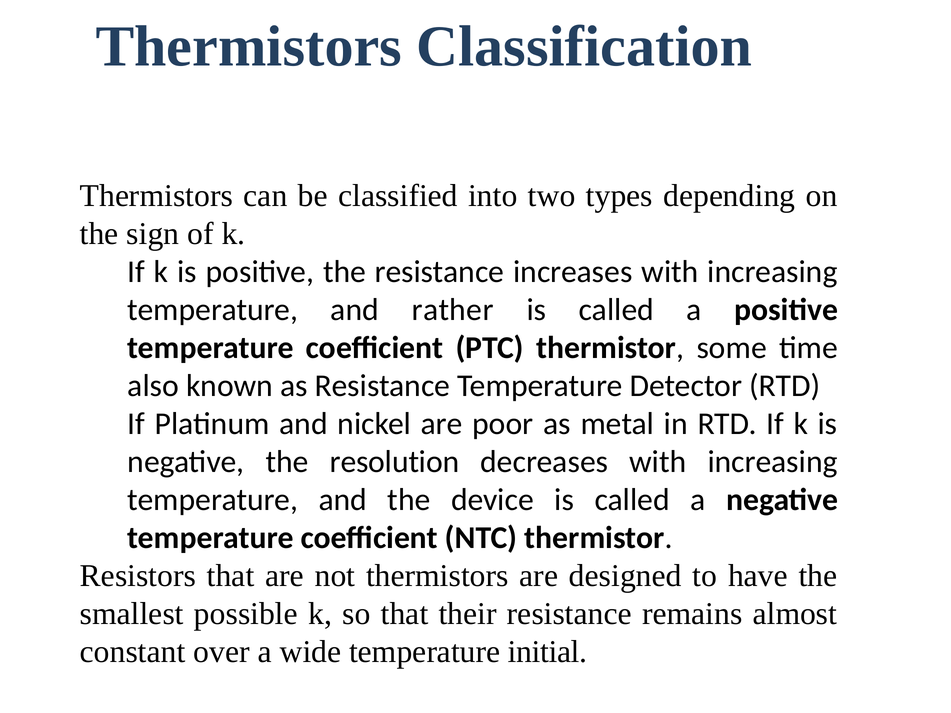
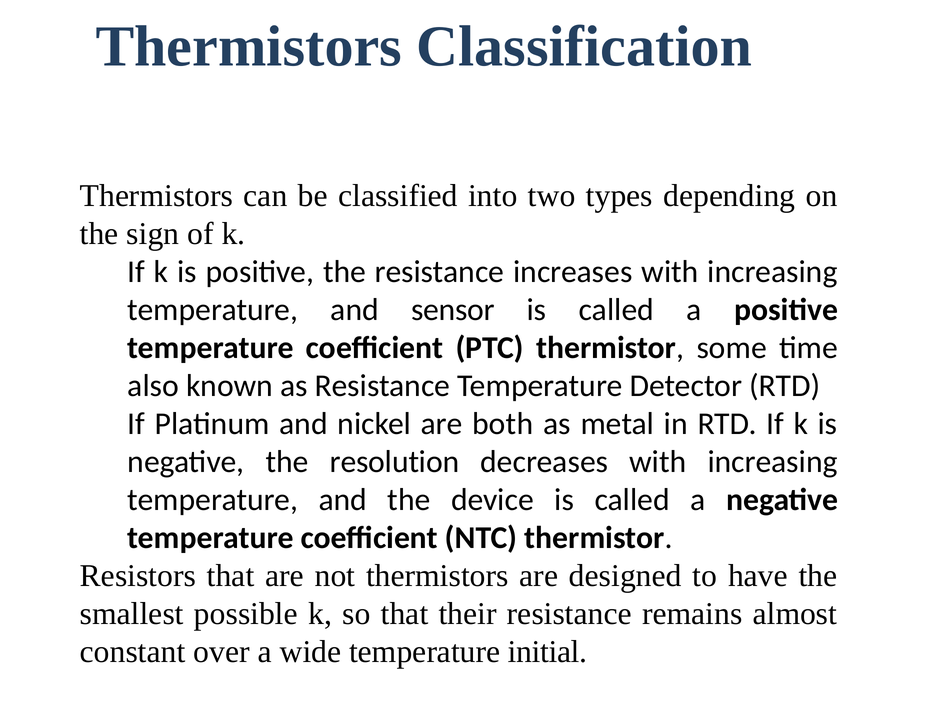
rather: rather -> sensor (453, 310)
poor: poor -> both (503, 424)
